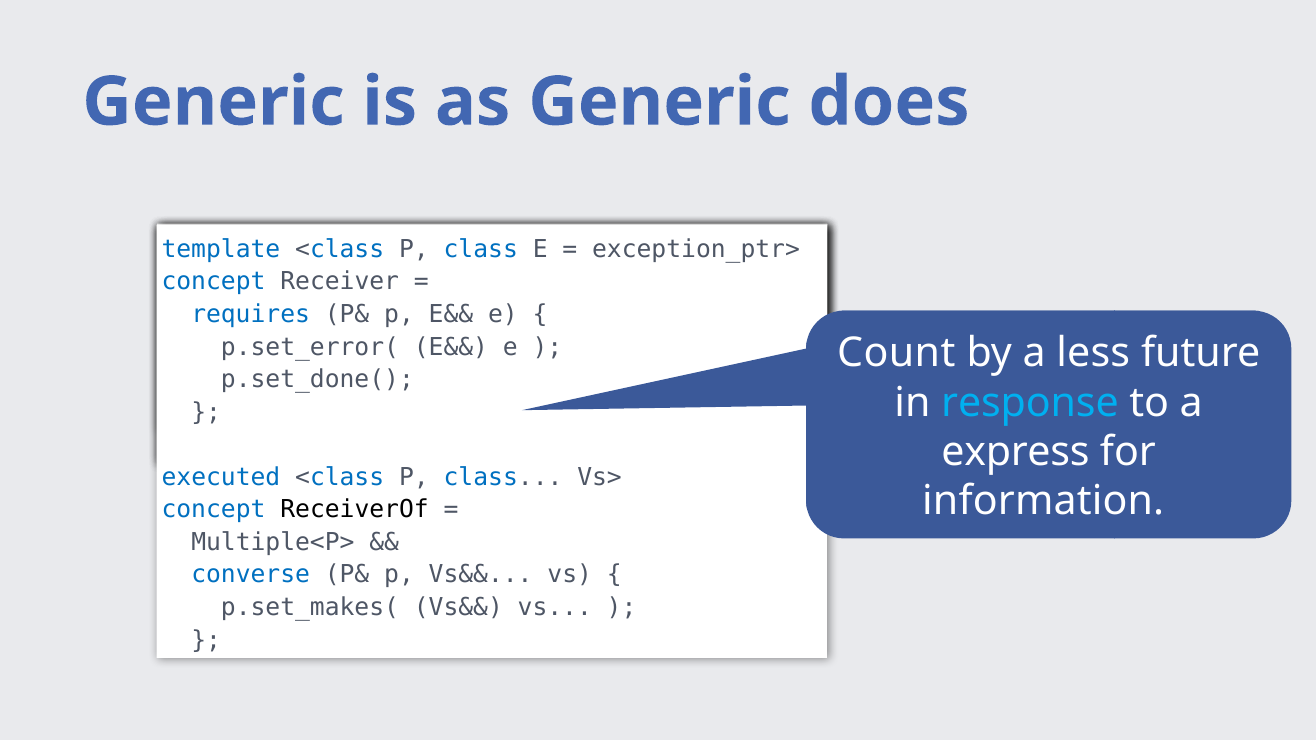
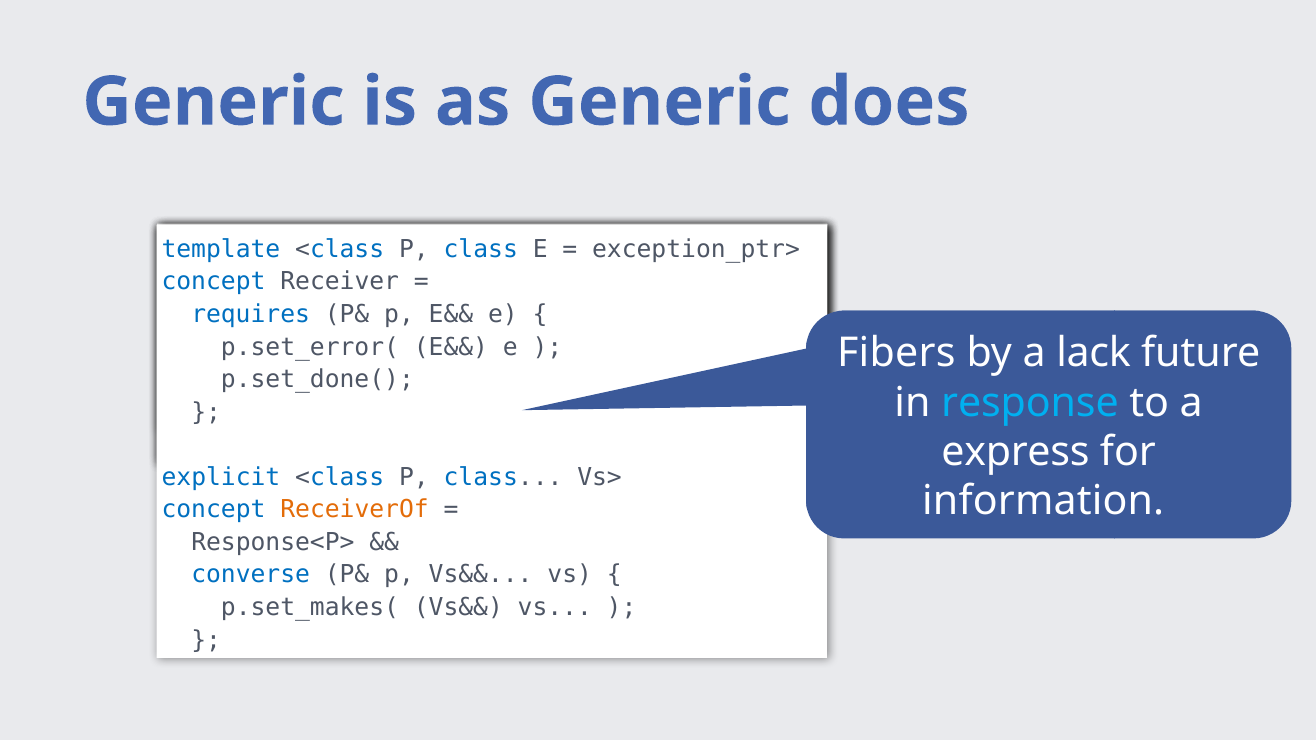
Count: Count -> Fibers (896, 354)
less: less -> lack (1094, 354)
executed: executed -> explicit (221, 477)
ReceiverOf colour: black -> orange (355, 510)
Multiple<P>: Multiple<P> -> Response<P> (273, 542)
